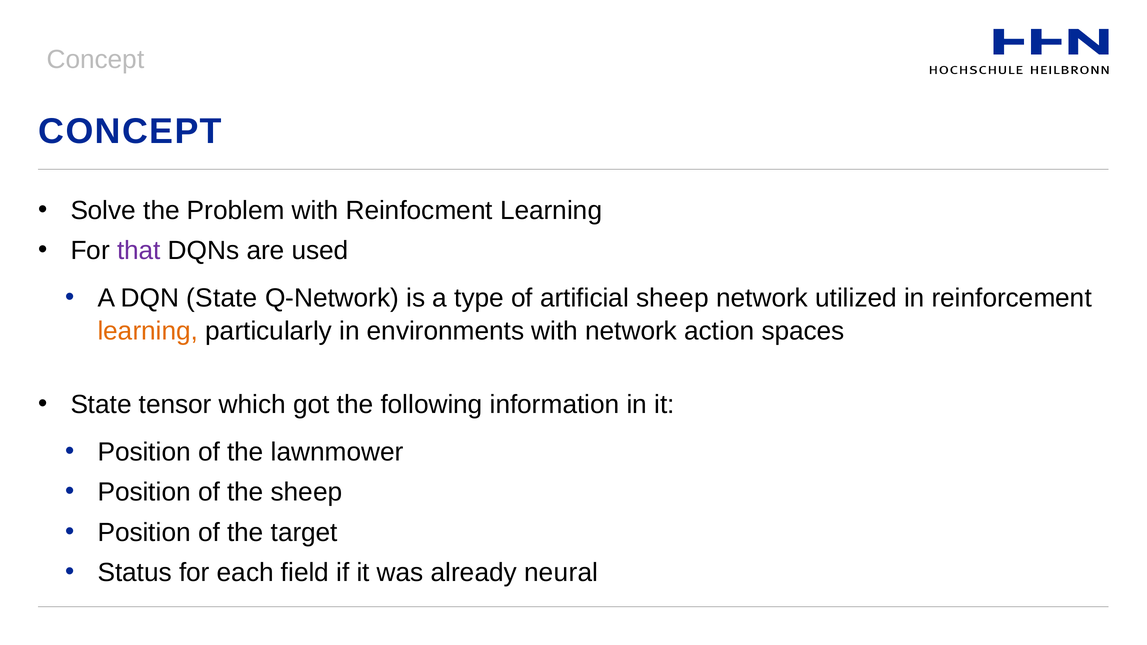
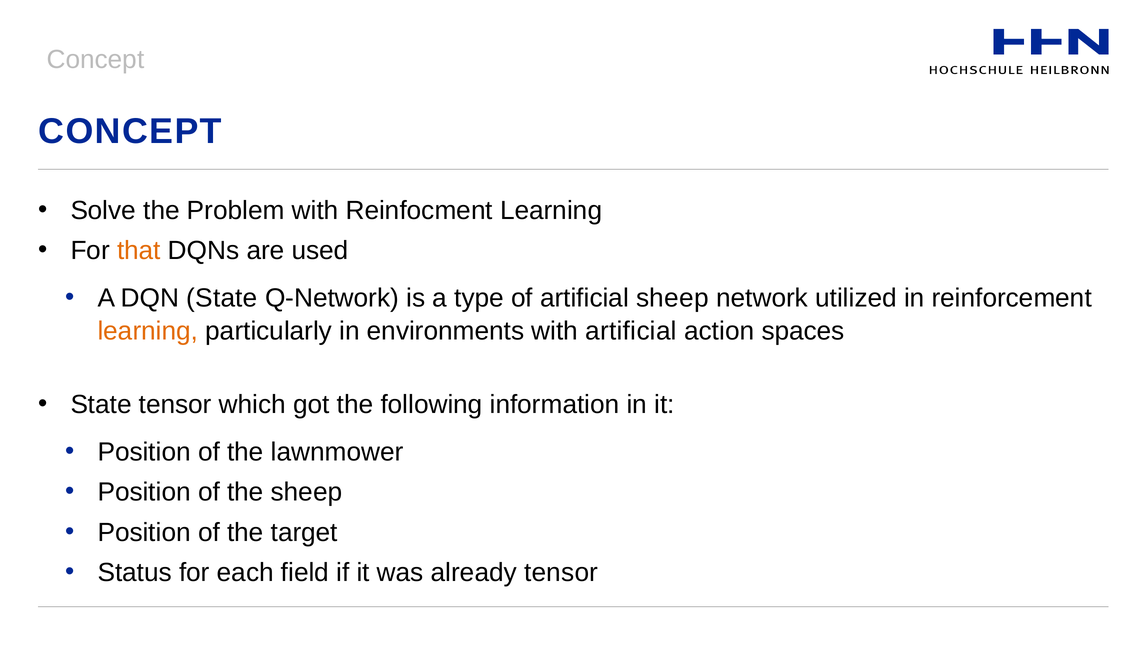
that colour: purple -> orange (139, 251)
with network: network -> artificial (631, 331)
already neural: neural -> tensor (561, 573)
